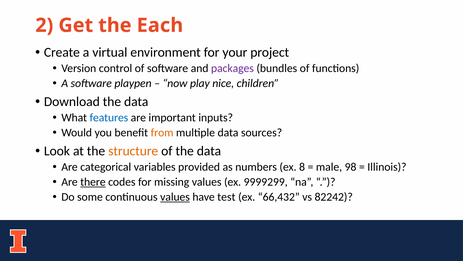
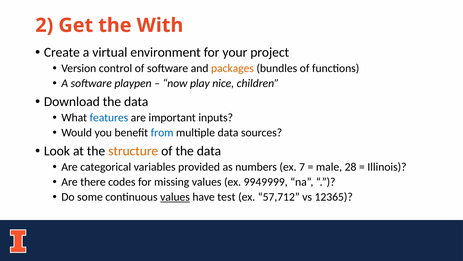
Each: Each -> With (160, 25)
packages colour: purple -> orange (232, 68)
from colour: orange -> blue (162, 132)
8: 8 -> 7 (302, 167)
98: 98 -> 28 (351, 167)
there underline: present -> none (93, 182)
9999299: 9999299 -> 9949999 (266, 182)
66,432: 66,432 -> 57,712 (279, 197)
82242: 82242 -> 12365 (334, 197)
